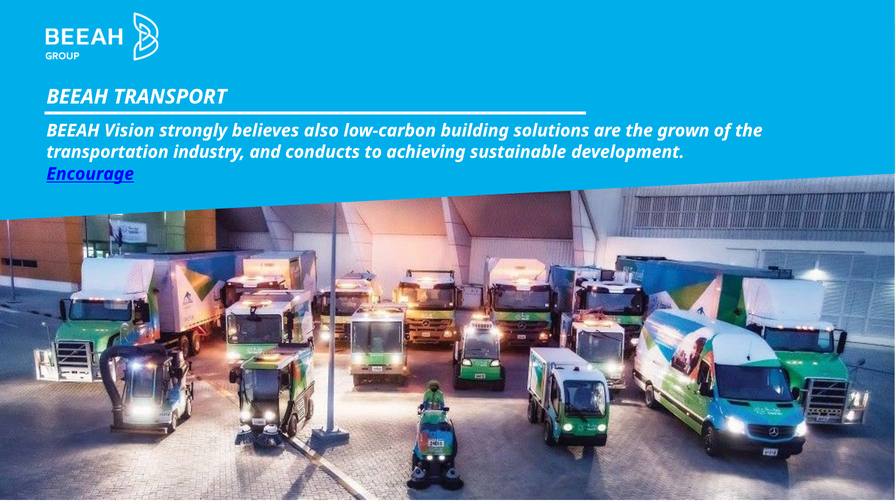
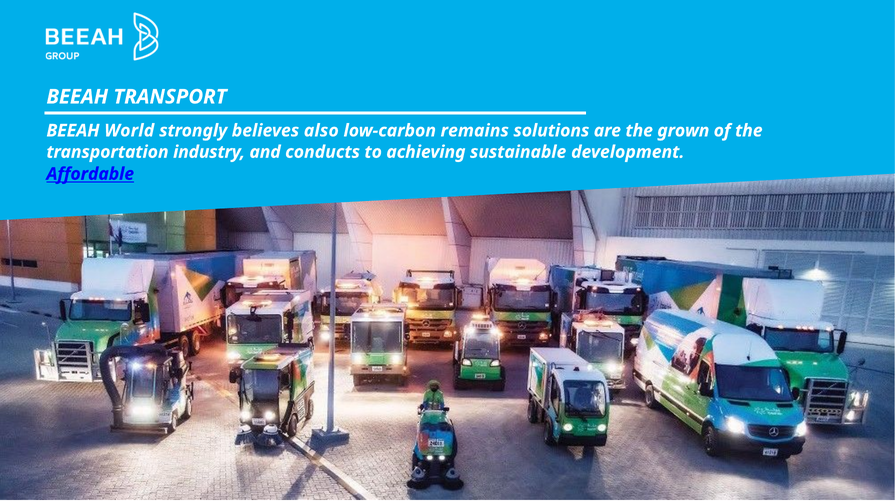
Vision: Vision -> World (129, 130)
building: building -> remains (475, 130)
Encourage: Encourage -> Affordable (90, 174)
